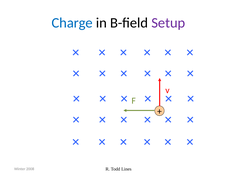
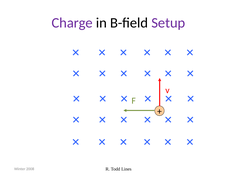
Charge colour: blue -> purple (72, 23)
